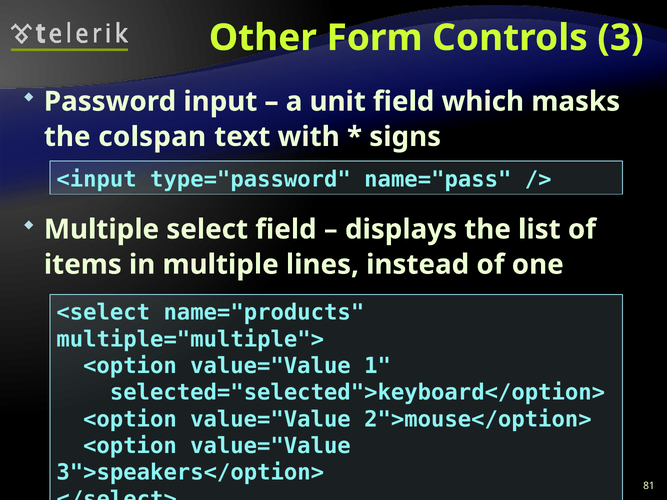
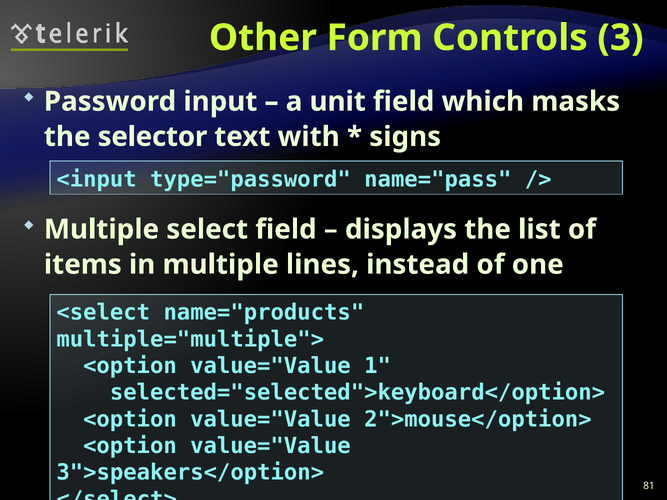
colspan: colspan -> selector (152, 137)
